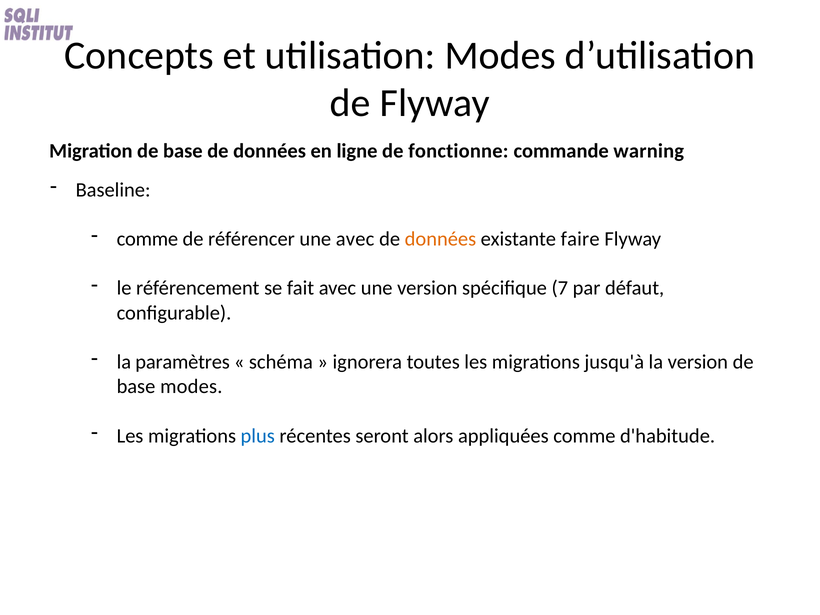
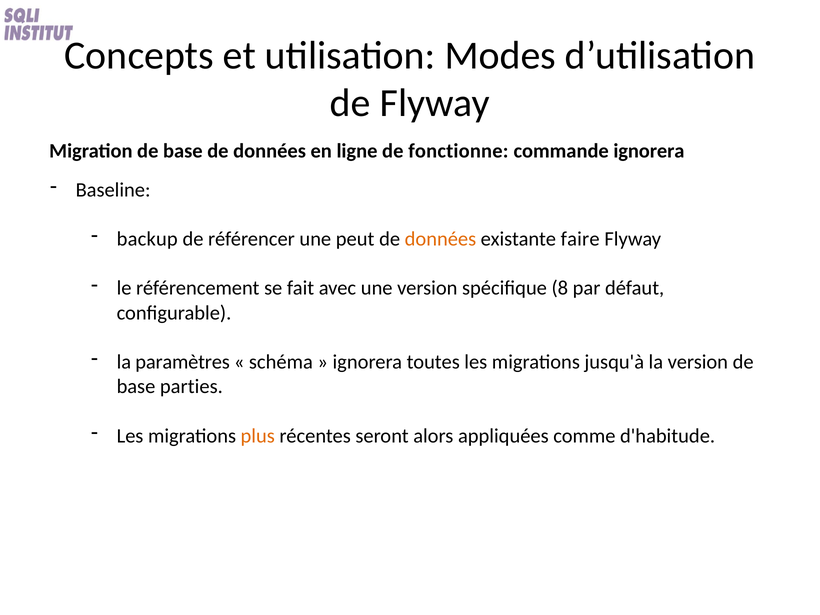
commande warning: warning -> ignorera (649, 151)
comme: comme -> backup (147, 239)
une avec: avec -> peut (355, 239)
7: 7 -> 8 (560, 288)
base modes: modes -> parties (191, 387)
plus colour: blue -> orange (258, 436)
